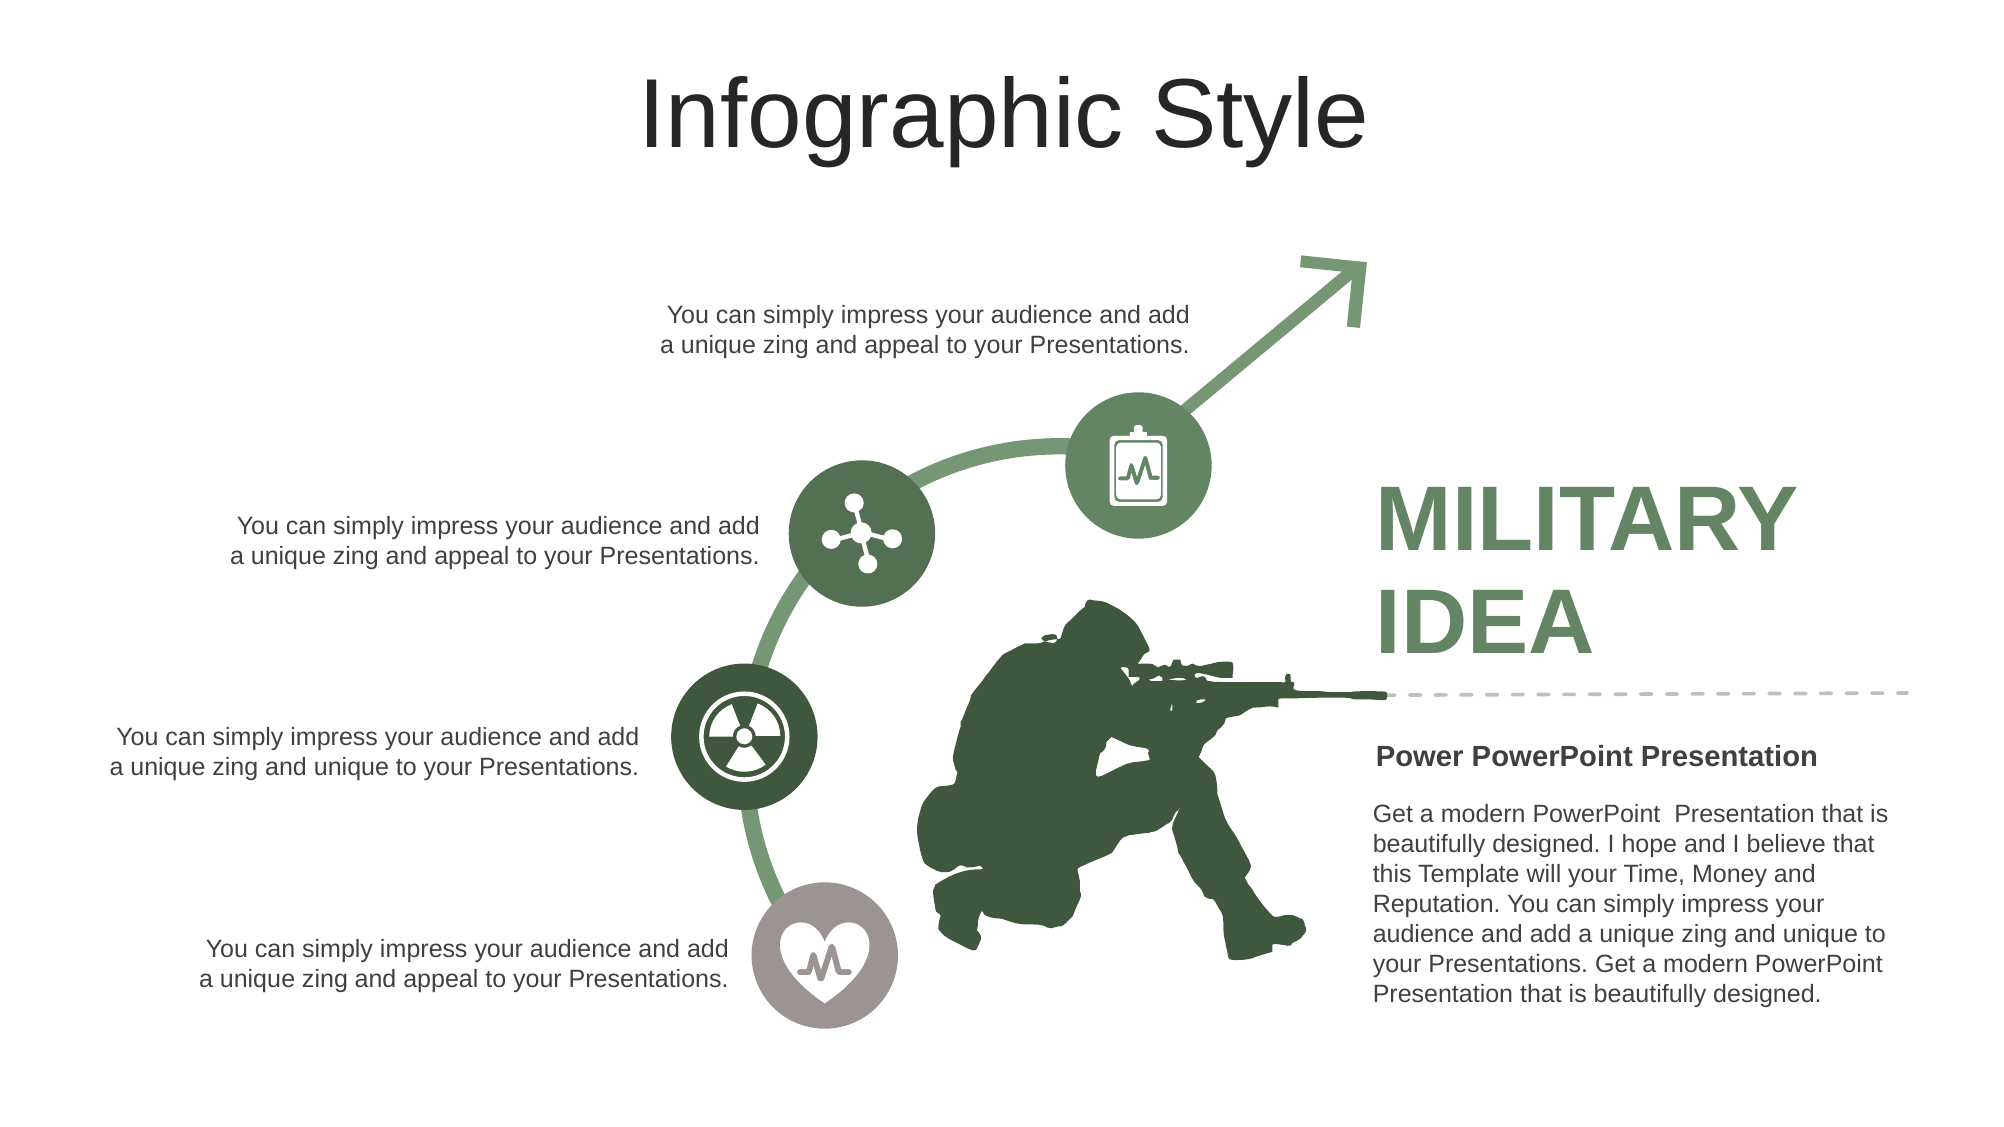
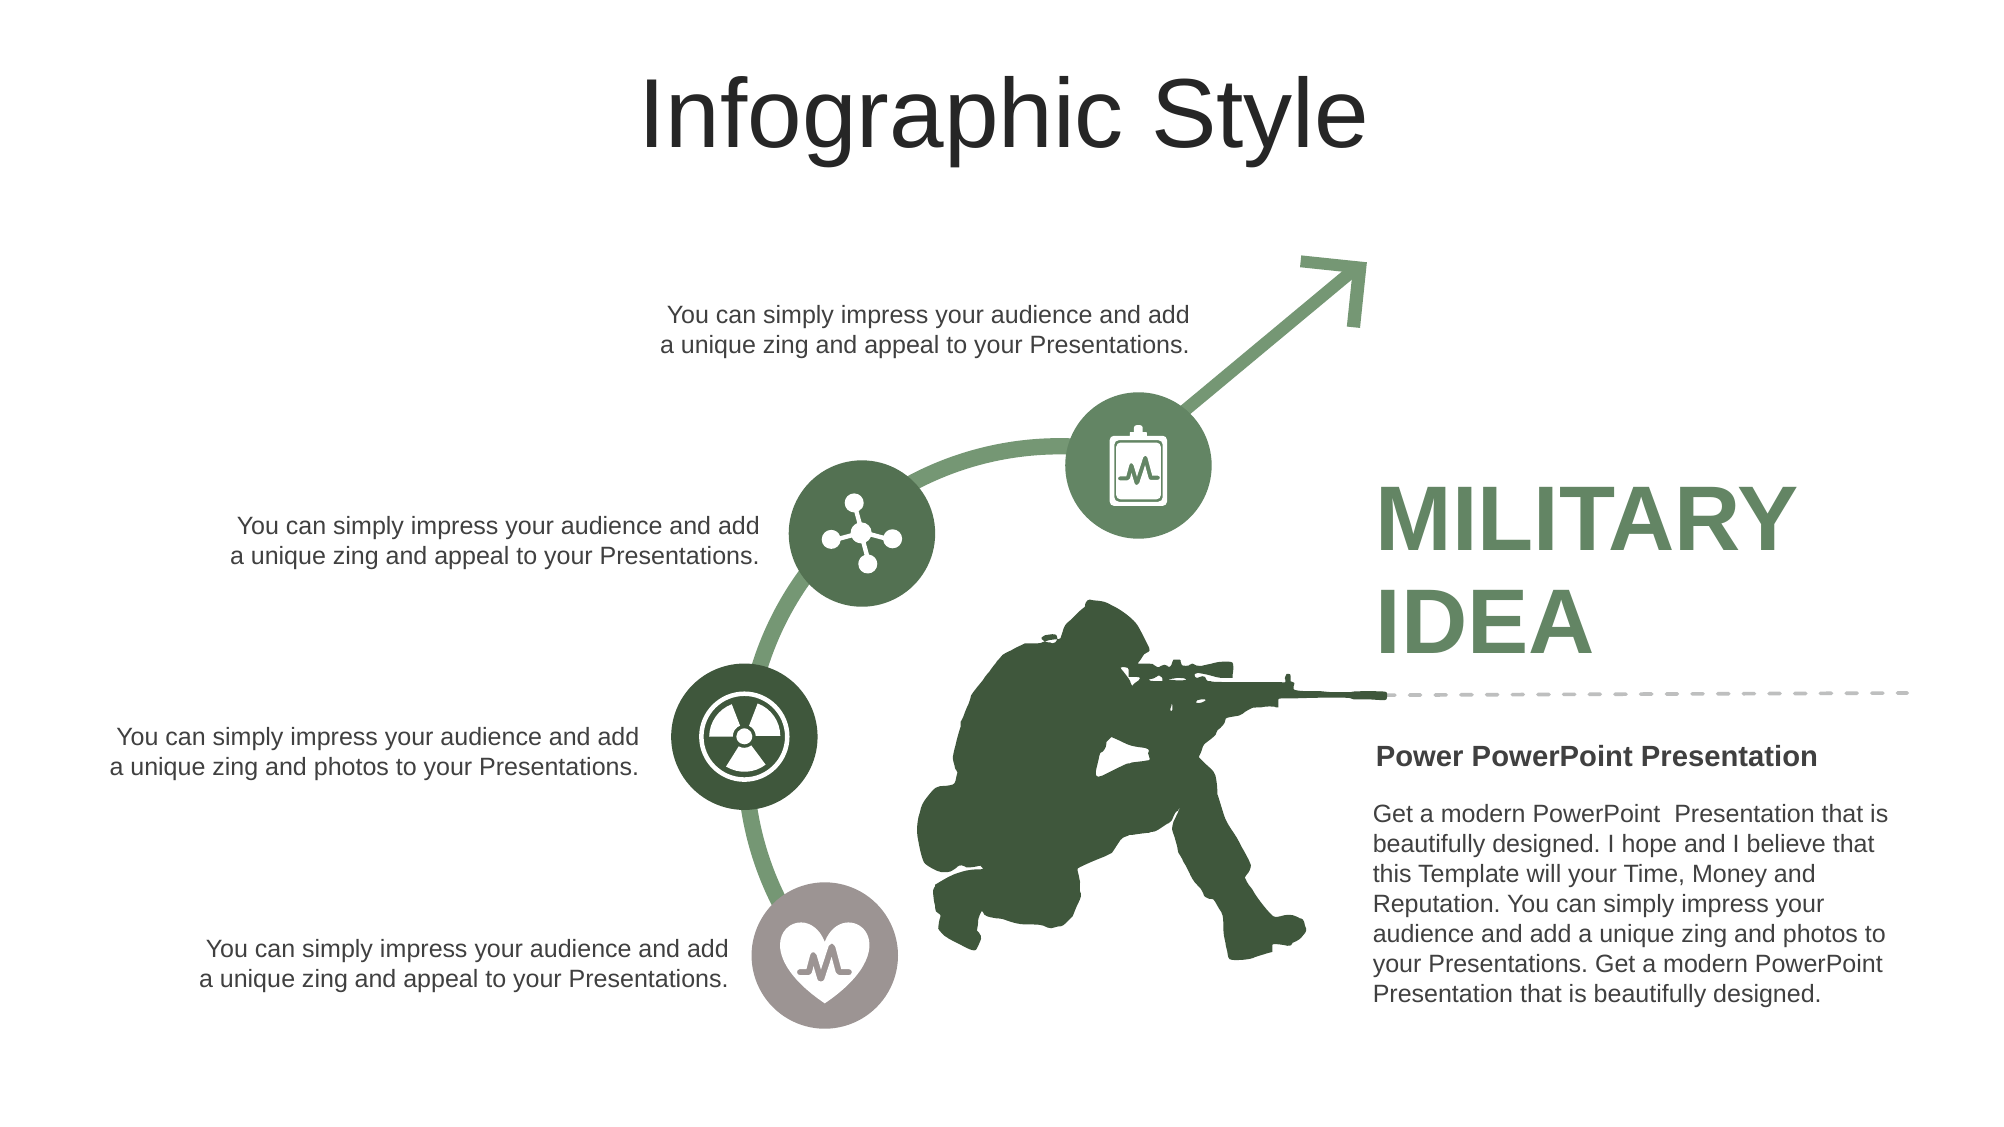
unique: unique -> photos (351, 768)
unique: unique -> photos (1820, 934)
